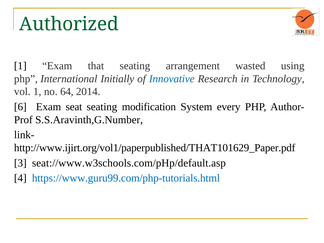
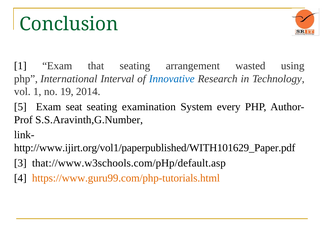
Authorized: Authorized -> Conclusion (69, 24)
Initially: Initially -> Interval (117, 79)
64: 64 -> 19 (67, 92)
6: 6 -> 5 (20, 107)
modification: modification -> examination (149, 107)
http://www.ijirt.org/vol1/paperpublished/THAT101629_Paper.pdf: http://www.ijirt.org/vol1/paperpublished/THAT101629_Paper.pdf -> http://www.ijirt.org/vol1/paperpublished/WITH101629_Paper.pdf (155, 148)
seat://www.w3schools.com/pHp/default.asp: seat://www.w3schools.com/pHp/default.asp -> that://www.w3schools.com/pHp/default.asp (129, 163)
https://www.guru99.com/php-tutorials.html colour: blue -> orange (126, 178)
